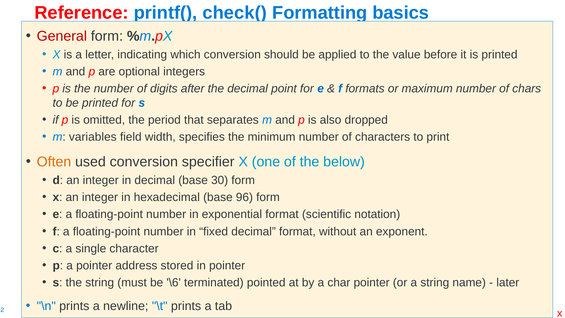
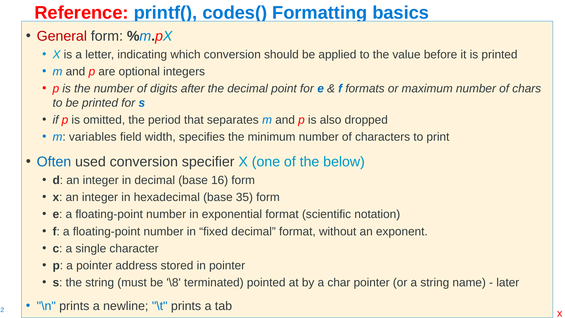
check(: check( -> codes( (235, 13)
Often colour: orange -> blue (54, 162)
30: 30 -> 16 (220, 180)
96: 96 -> 35 (244, 197)
\6: \6 -> \8 (174, 283)
